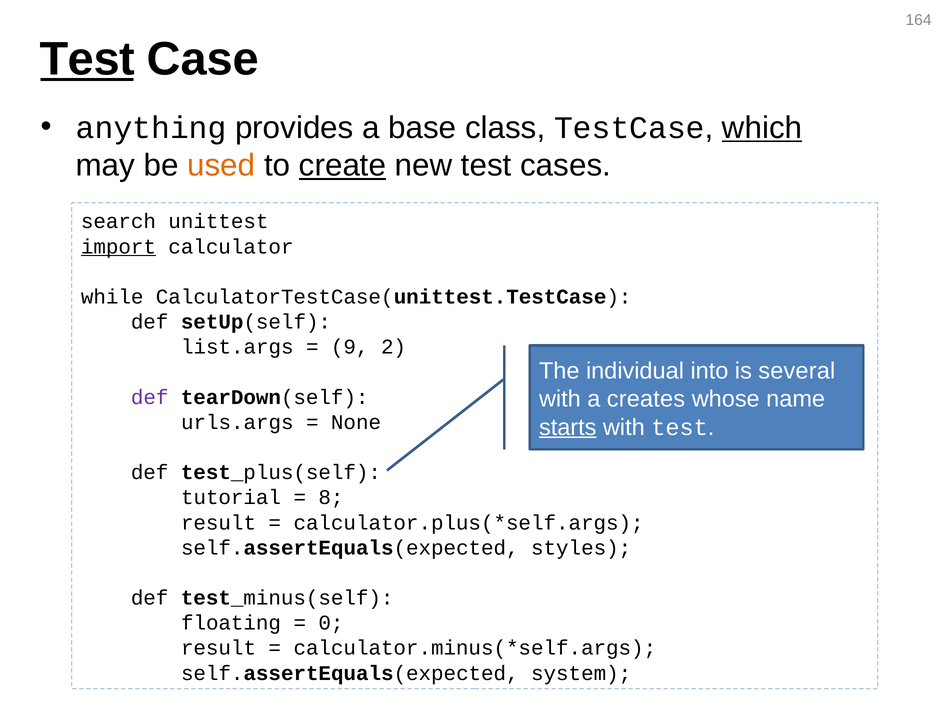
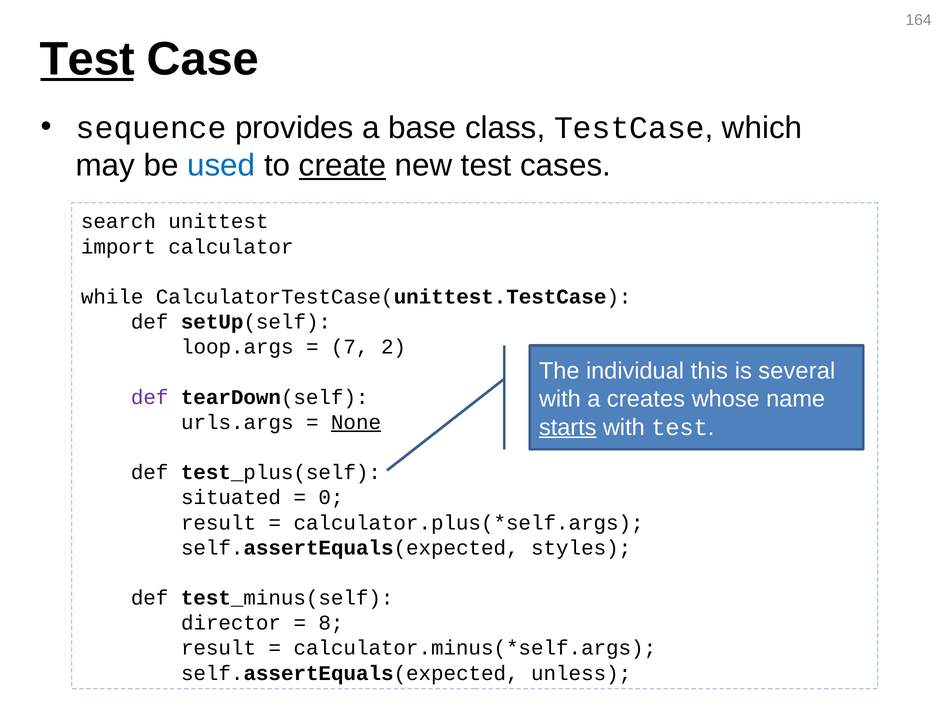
anything: anything -> sequence (151, 128)
which underline: present -> none (762, 128)
used colour: orange -> blue (221, 165)
import underline: present -> none (118, 247)
list.args: list.args -> loop.args (237, 347)
9: 9 -> 7 (350, 347)
into: into -> this (709, 371)
None underline: none -> present (356, 422)
tutorial: tutorial -> situated (231, 497)
8: 8 -> 0 (331, 497)
floating: floating -> director (231, 623)
0: 0 -> 8 (331, 623)
system: system -> unless (581, 673)
